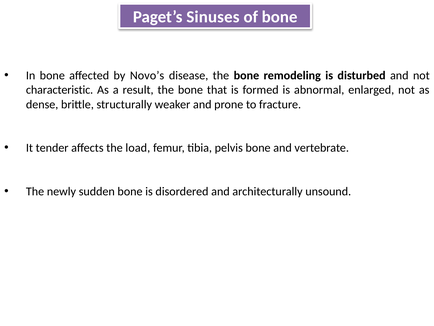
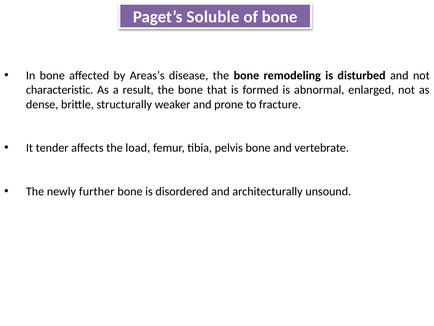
Sinuses: Sinuses -> Soluble (213, 17)
Novo’s: Novo’s -> Areas’s (147, 75)
sudden: sudden -> further (97, 191)
